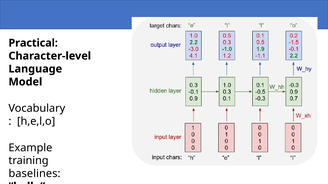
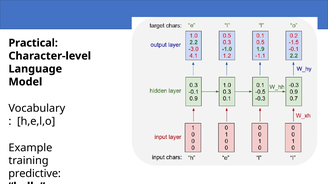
baselines: baselines -> predictive (35, 174)
